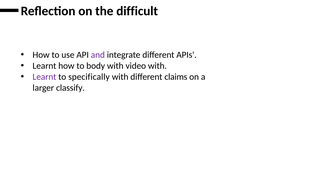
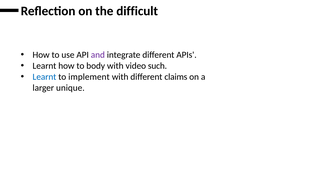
video with: with -> such (157, 66)
Learnt colour: purple -> blue (44, 77)
specifically: specifically -> implement (89, 77)
classify: classify -> unique (70, 88)
